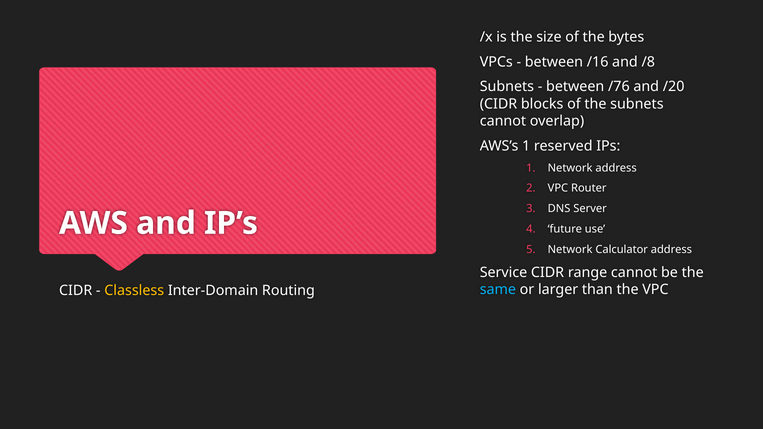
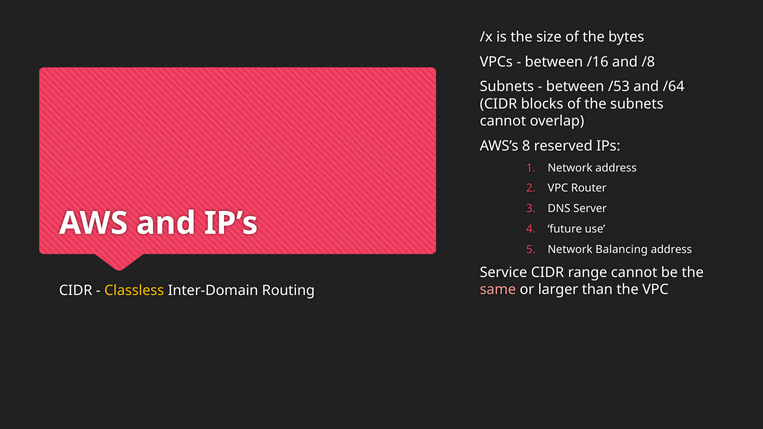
/76: /76 -> /53 (619, 87)
/20: /20 -> /64 (674, 87)
AWS’s 1: 1 -> 8 (526, 146)
Calculator: Calculator -> Balancing (622, 250)
same colour: light blue -> pink (498, 290)
